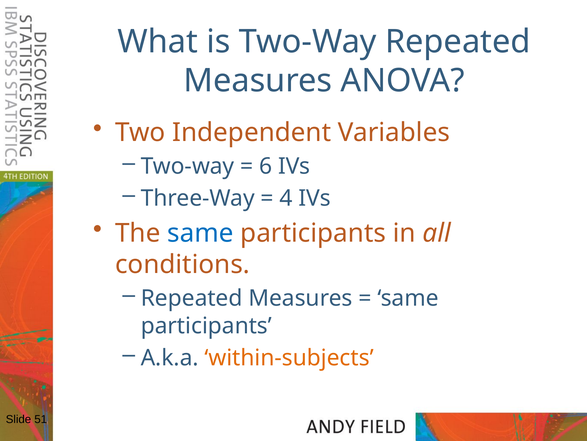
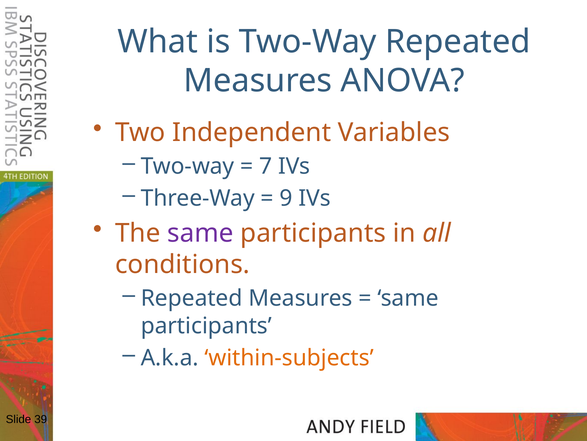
6: 6 -> 7 (266, 166)
4: 4 -> 9 (286, 198)
same colour: blue -> purple (200, 233)
51: 51 -> 39 (41, 419)
